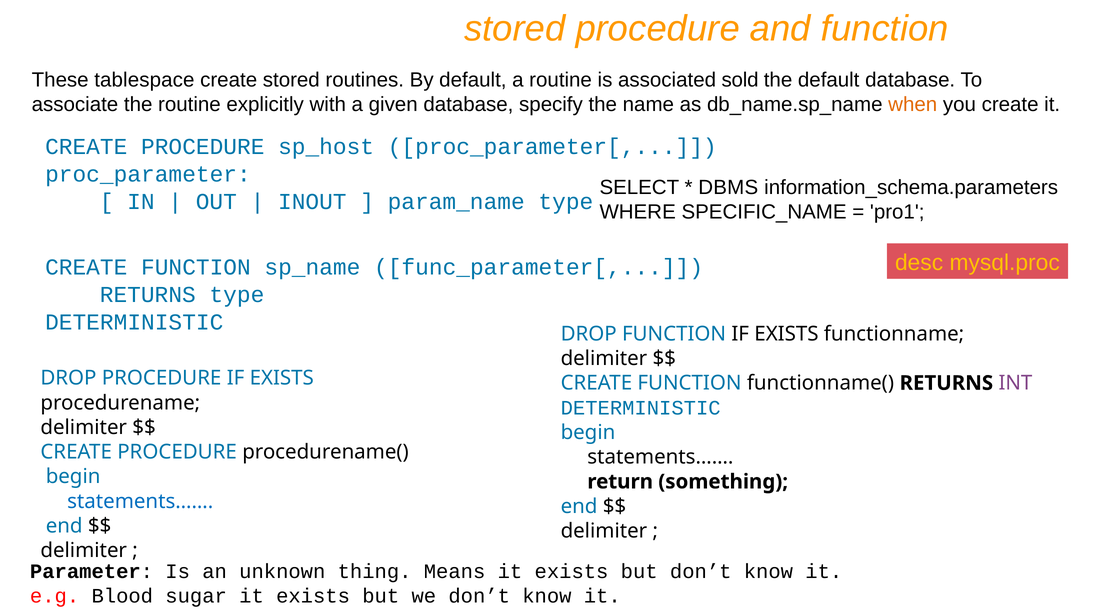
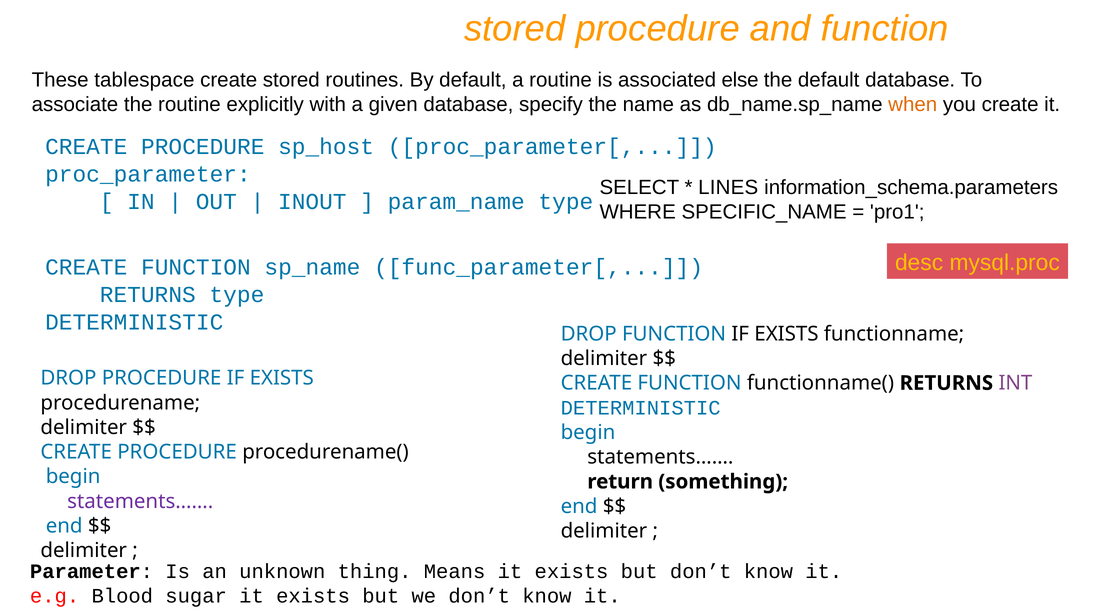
sold: sold -> else (740, 80)
DBMS: DBMS -> LINES (728, 187)
statements…… colour: blue -> purple (140, 501)
